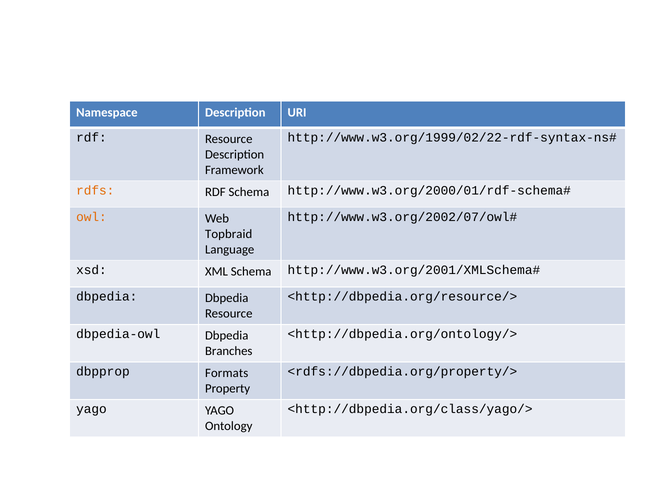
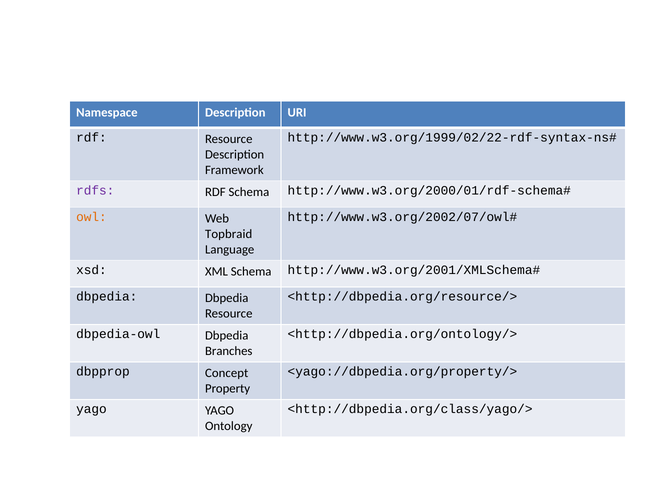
rdfs colour: orange -> purple (95, 190)
Formats: Formats -> Concept (227, 373)
<rdfs://dbpedia.org/property/>: <rdfs://dbpedia.org/property/> -> <yago://dbpedia.org/property/> (402, 372)
